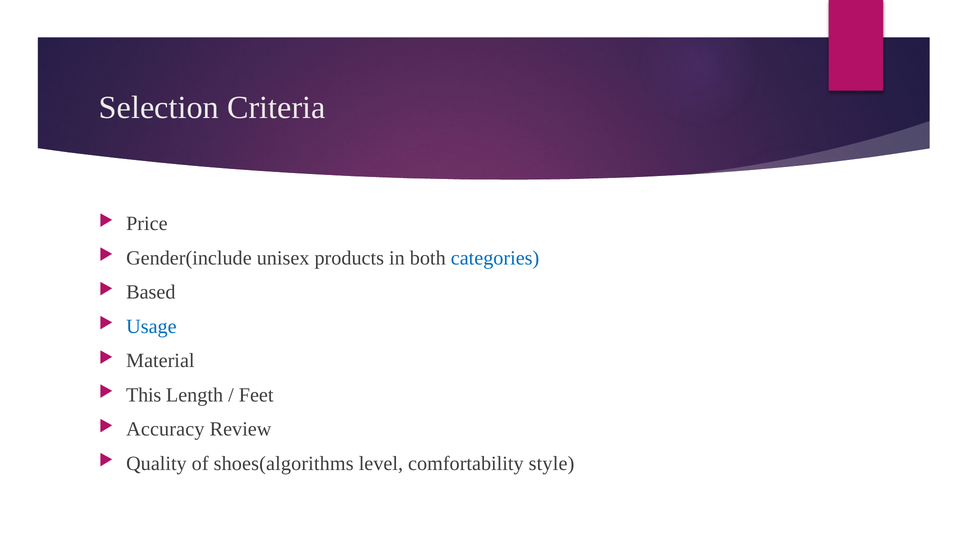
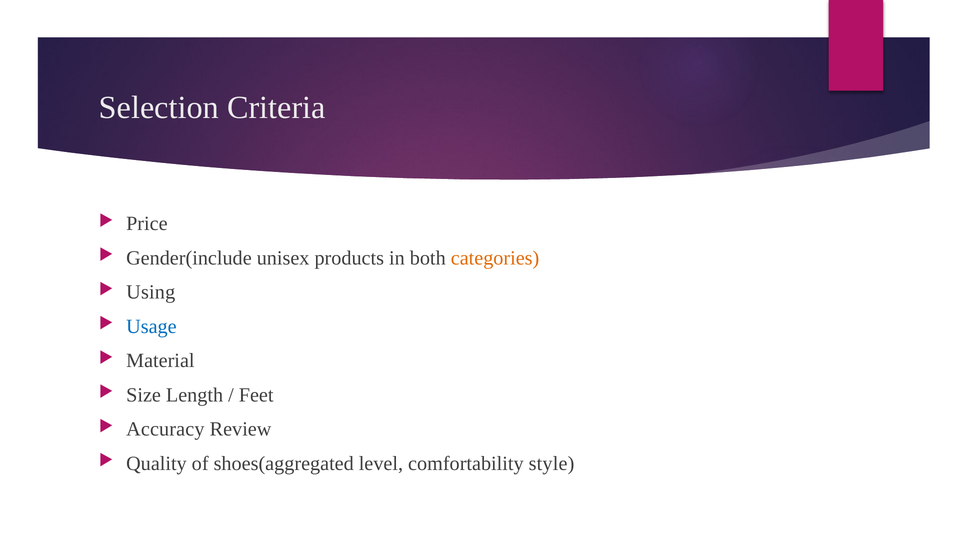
categories colour: blue -> orange (495, 258)
Based: Based -> Using (151, 292)
This: This -> Size (144, 395)
shoes(algorithms: shoes(algorithms -> shoes(aggregated (284, 464)
